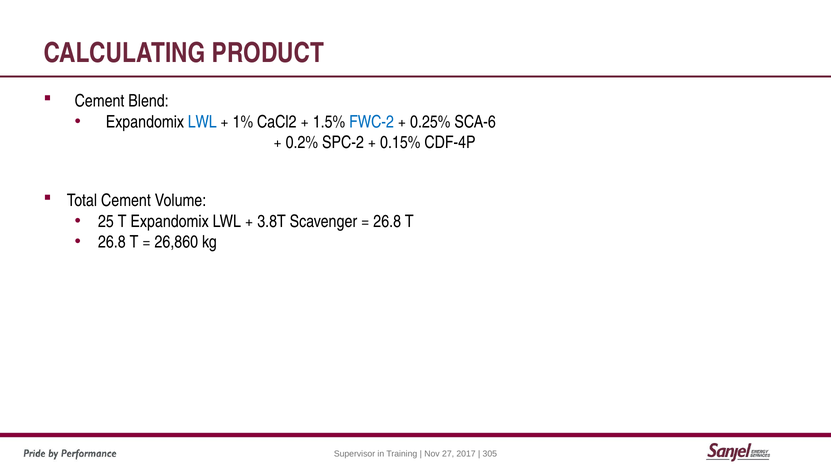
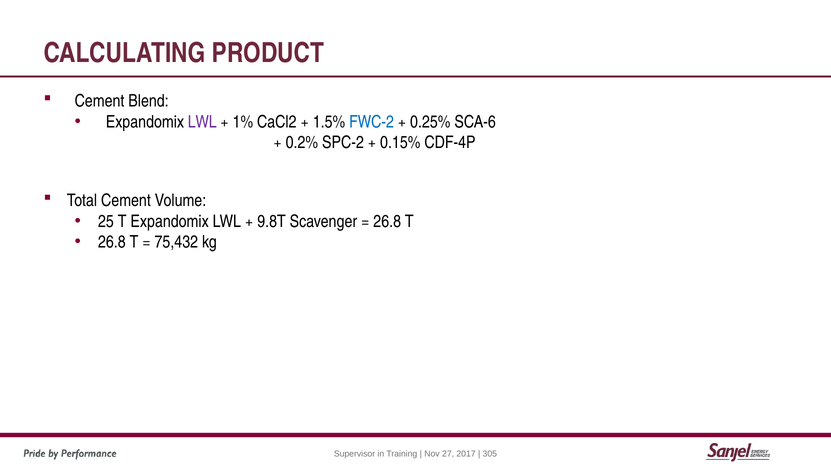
LWL colour: blue -> purple (202, 122)
3.8T: 3.8T -> 9.8T (272, 222)
26,860: 26,860 -> 75,432 (176, 242)
